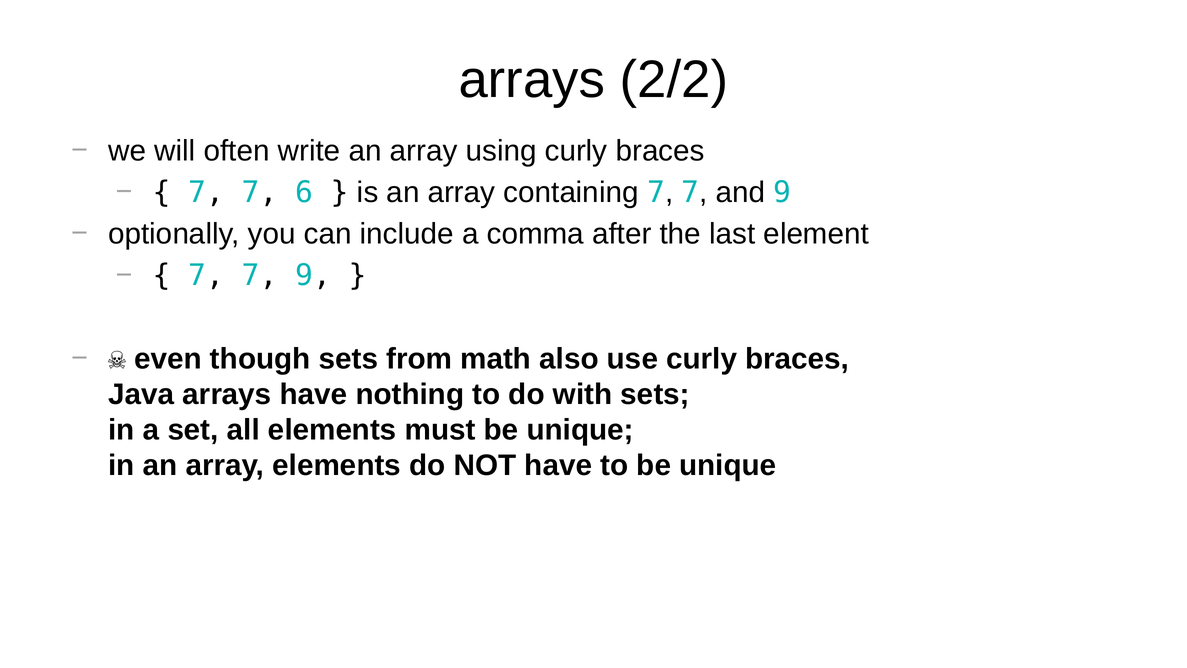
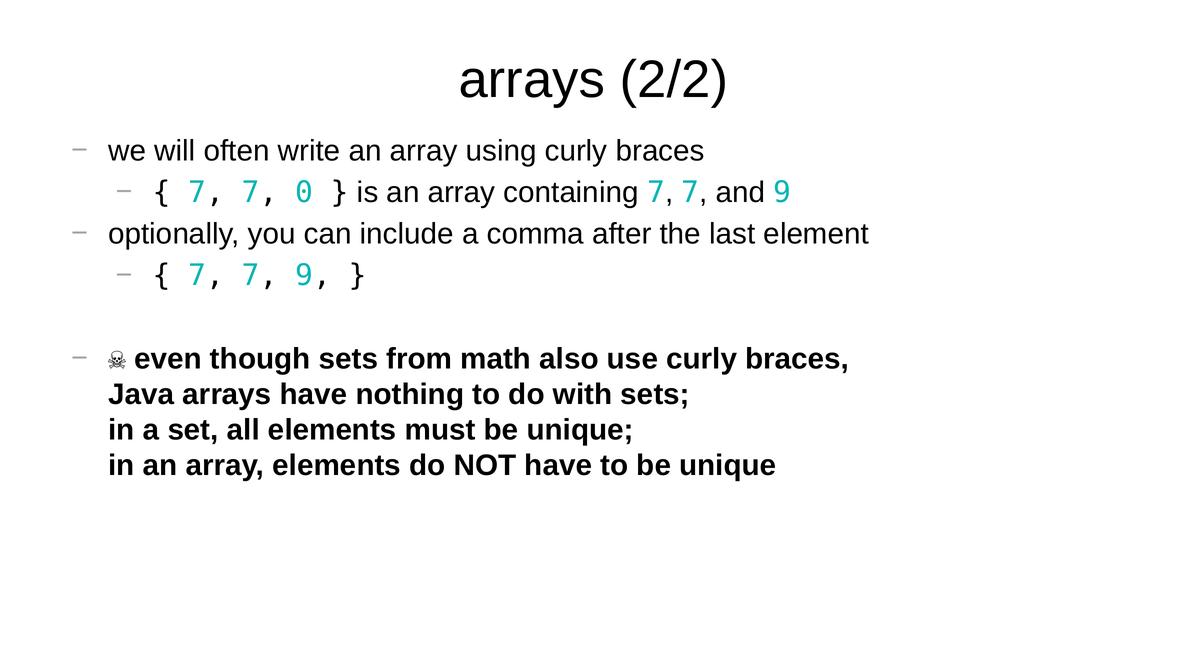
6: 6 -> 0 (304, 192)
